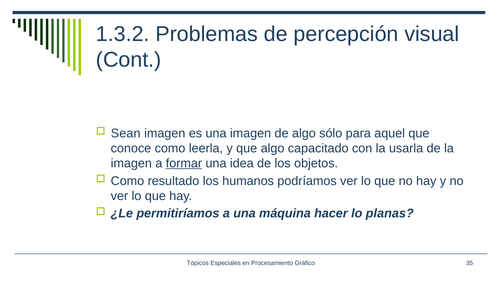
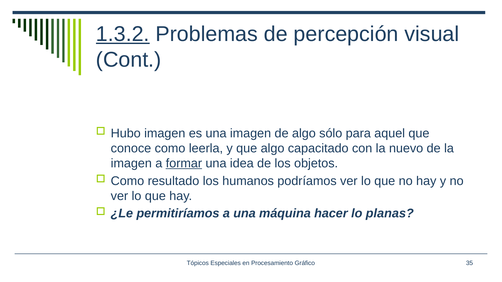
1.3.2 underline: none -> present (123, 34)
Sean: Sean -> Hubo (126, 133)
usarla: usarla -> nuevo (406, 149)
